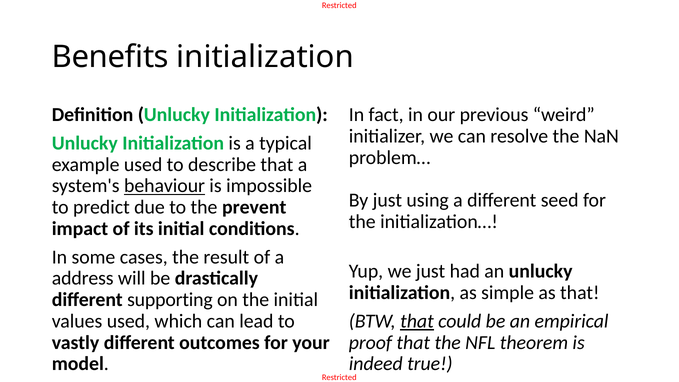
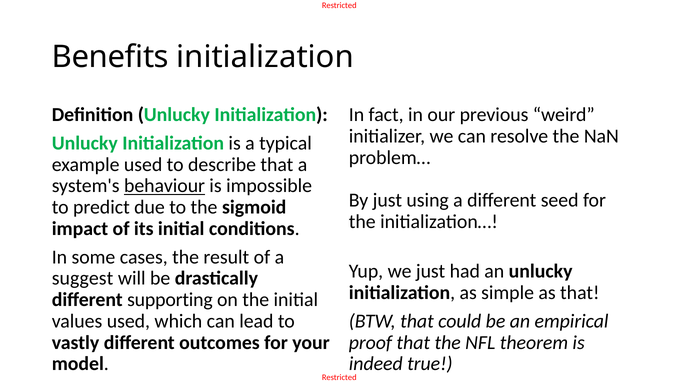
prevent: prevent -> sigmoid (254, 207)
address: address -> suggest (83, 278)
that underline: present -> none (417, 321)
